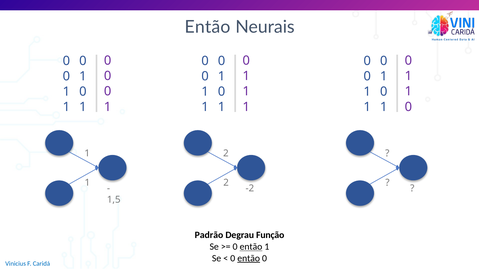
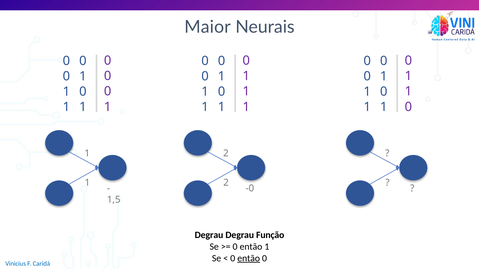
Então: Então -> Maior (207, 27)
-2: -2 -> -0 (250, 189)
Padrão: Padrão -> Degrau (209, 236)
então underline: present -> none (251, 247)
